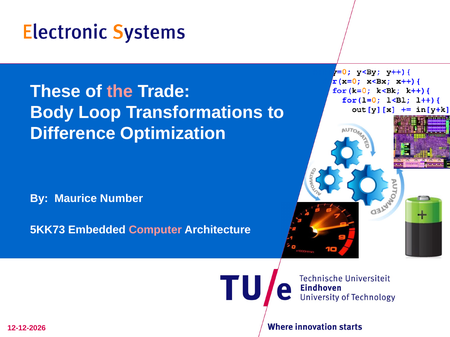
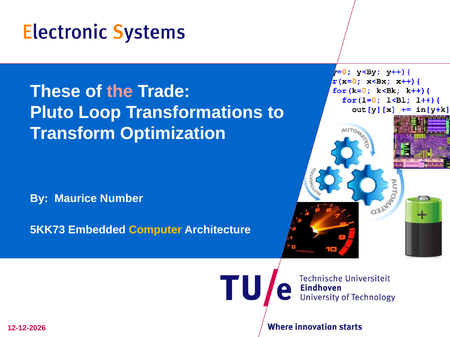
Body: Body -> Pluto (52, 112)
Difference: Difference -> Transform (73, 133)
Computer colour: pink -> yellow (155, 230)
